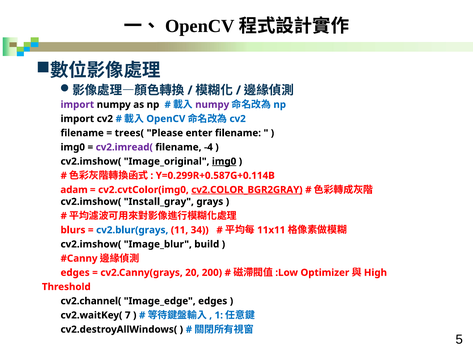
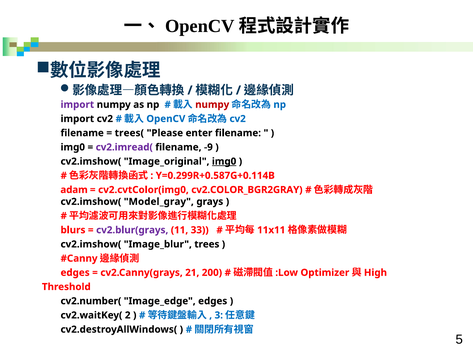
numpy colour: purple -> red (212, 105)
-4: -4 -> -9 (208, 147)
cv2.COLOR_BGR2GRAY underline: present -> none (247, 190)
Install_gray: Install_gray -> Model_gray (159, 201)
cv2.blur(grays colour: blue -> purple (132, 230)
34: 34 -> 33 (200, 230)
build: build -> trees (207, 244)
20: 20 -> 21 (192, 272)
cv2.channel(: cv2.channel( -> cv2.number( (91, 301)
7: 7 -> 2 (128, 315)
1: 1 -> 3 (219, 315)
